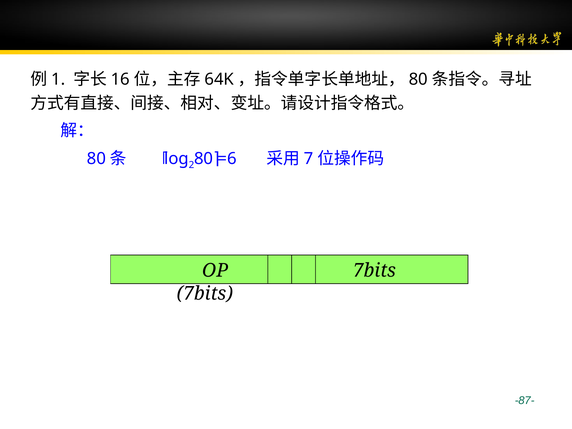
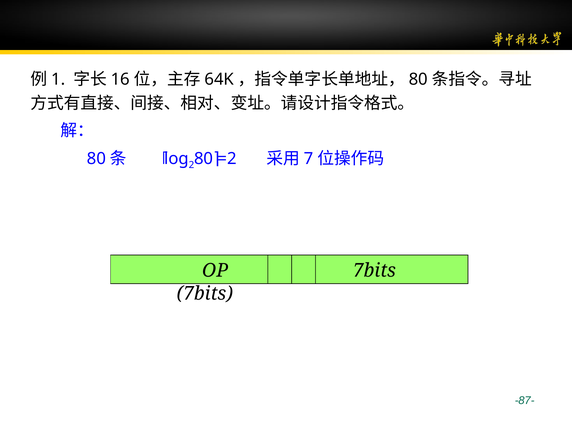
=6: =6 -> =2 (227, 159)
